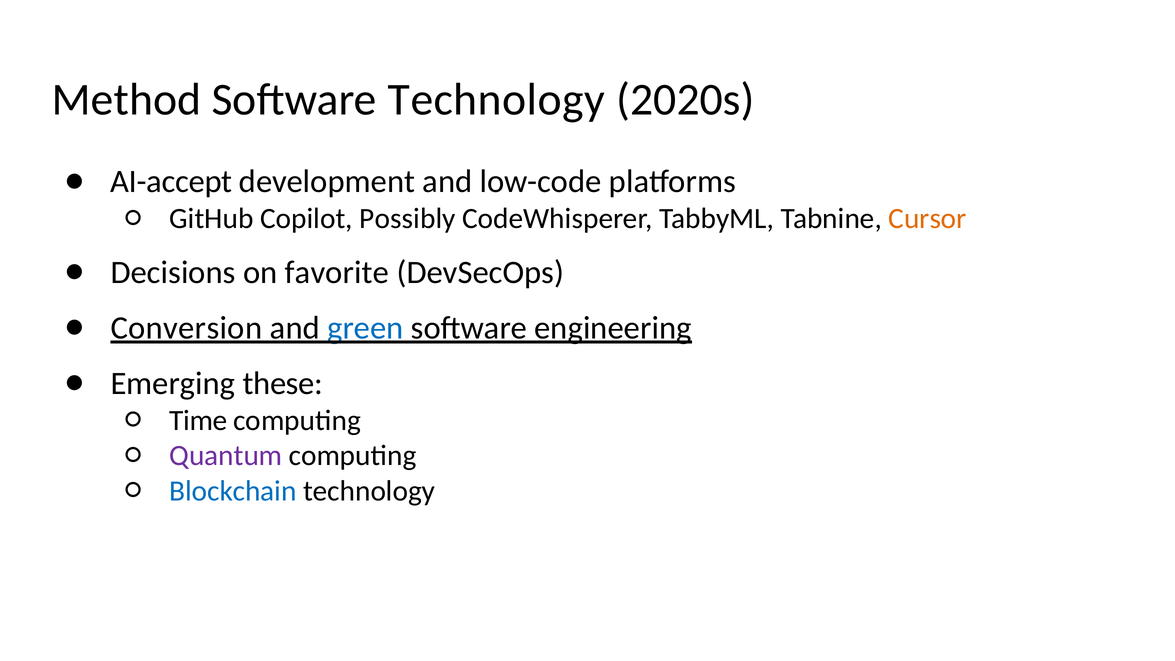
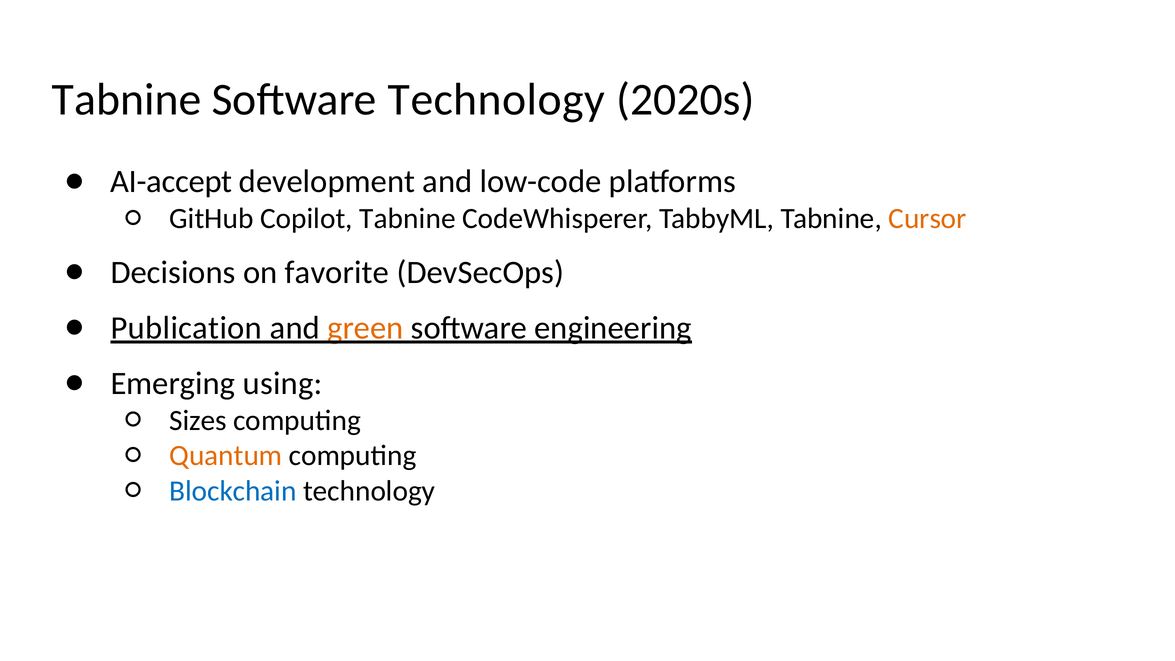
Method: Method -> Tabnine (127, 100)
Copilot Possibly: Possibly -> Tabnine (407, 219)
Conversion: Conversion -> Publication (186, 328)
green colour: blue -> orange (365, 328)
these: these -> using (283, 383)
Time: Time -> Sizes (198, 420)
Quantum colour: purple -> orange (226, 456)
